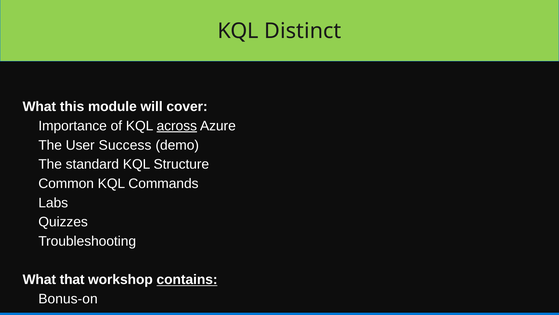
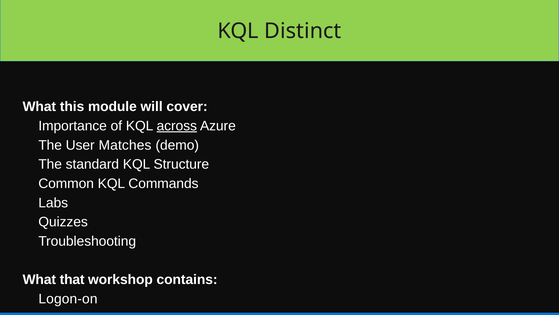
Success: Success -> Matches (125, 145)
contains underline: present -> none (187, 279)
Bonus-on: Bonus-on -> Logon-on (68, 298)
